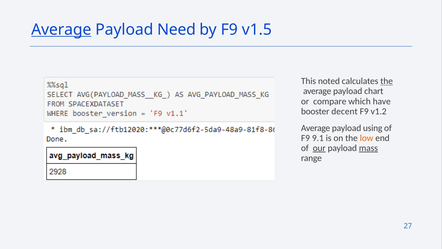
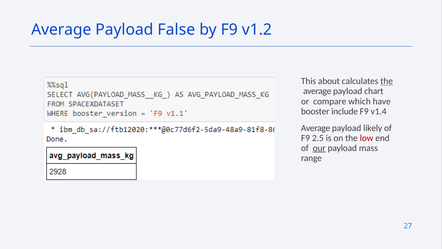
Average underline: present -> none (61, 30)
Need: Need -> False (176, 30)
v1.5: v1.5 -> v1.2 (257, 30)
noted: noted -> about (329, 81)
decent: decent -> include (345, 111)
v1.2: v1.2 -> v1.4 (379, 111)
using: using -> likely (373, 128)
9.1: 9.1 -> 2.5 (318, 138)
low colour: orange -> red (367, 138)
mass underline: present -> none (368, 148)
